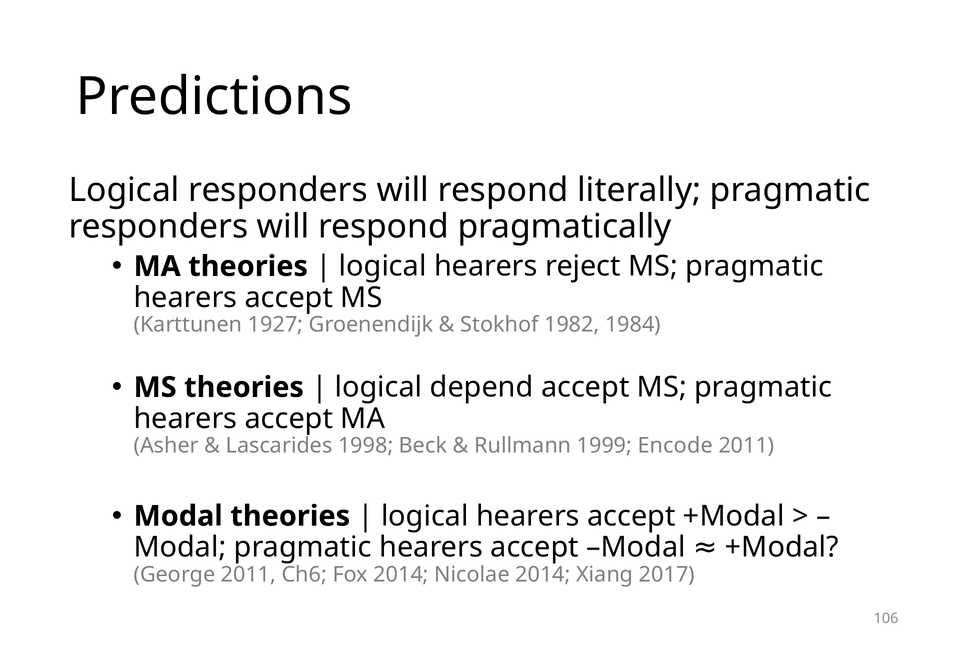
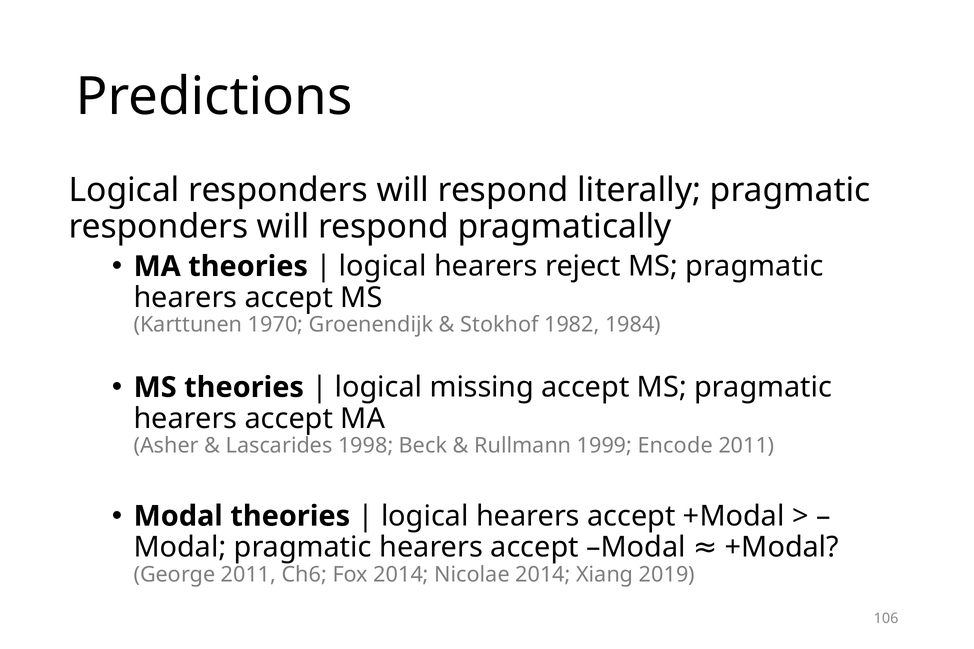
1927: 1927 -> 1970 (276, 325)
depend: depend -> missing (482, 388)
2017: 2017 -> 2019 (667, 575)
